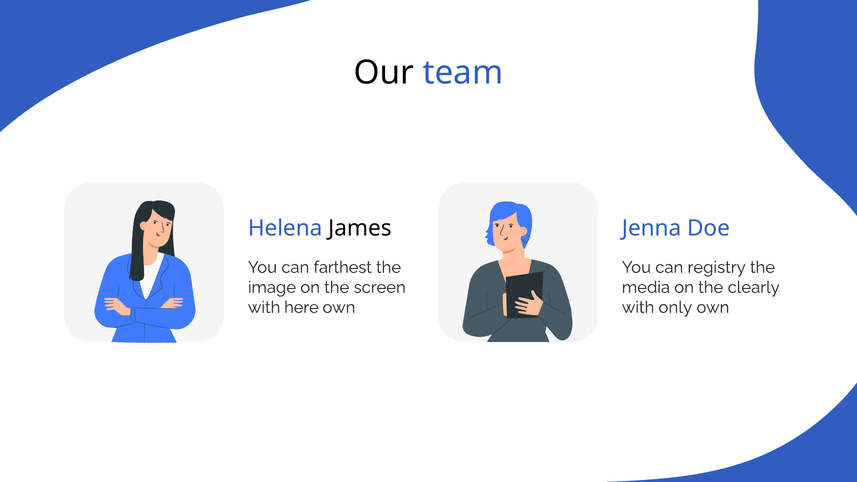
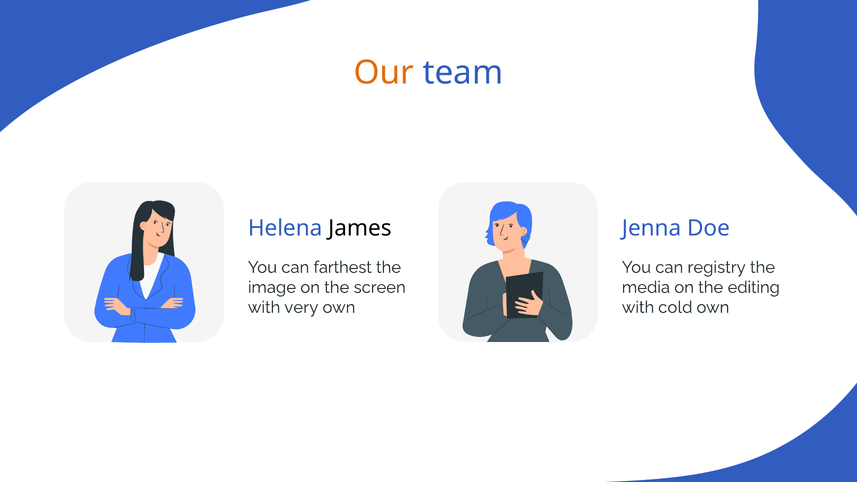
Our colour: black -> orange (384, 73)
clearly: clearly -> editing (754, 287)
here: here -> very (301, 307)
only: only -> cold (675, 307)
